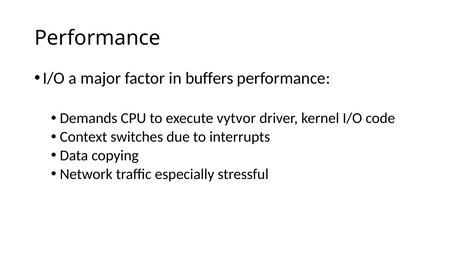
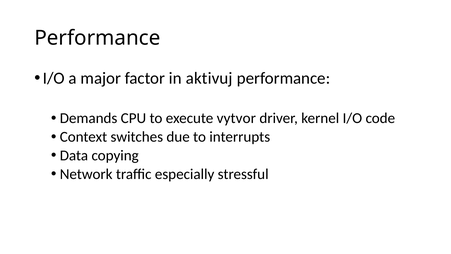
buffers: buffers -> aktivuj (209, 78)
